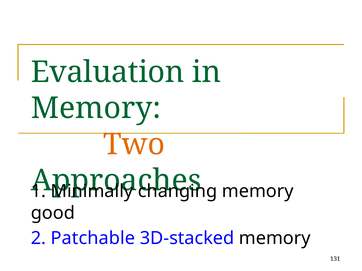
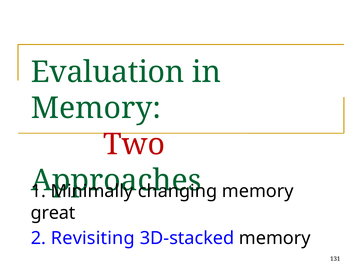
Two colour: orange -> red (134, 145)
good: good -> great (53, 213)
Patchable: Patchable -> Revisiting (93, 239)
